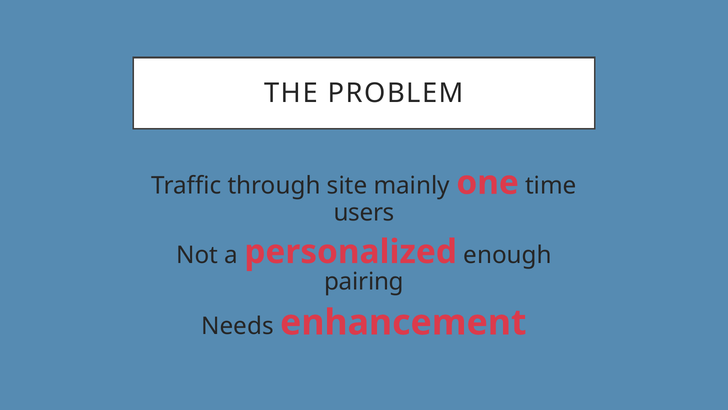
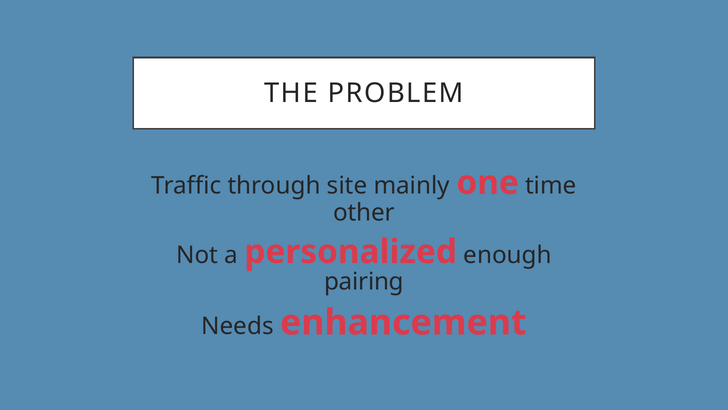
users: users -> other (364, 213)
